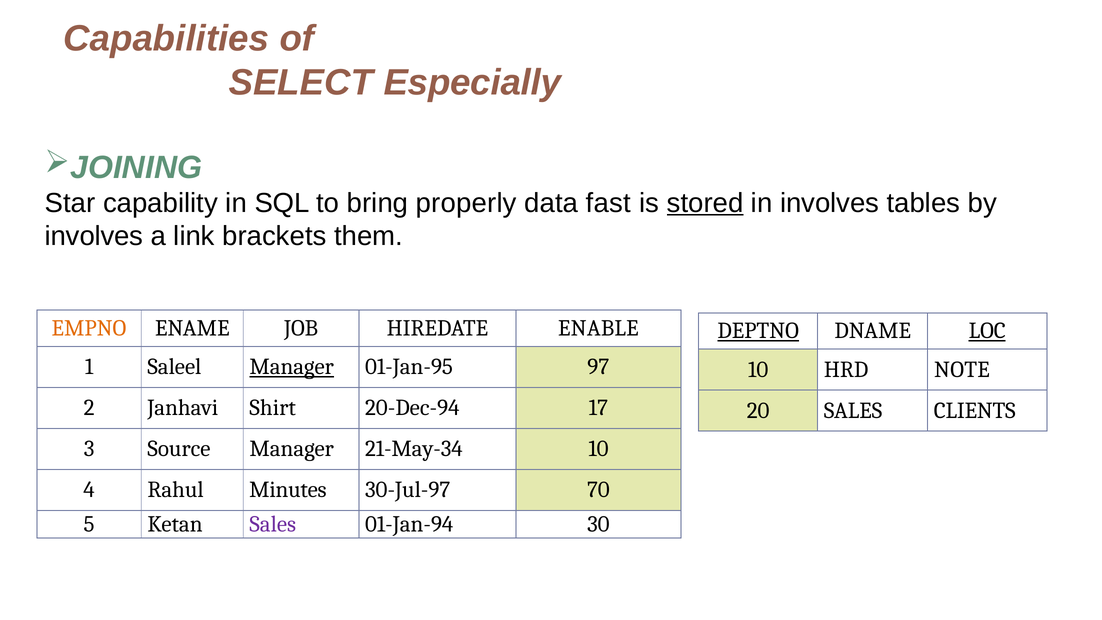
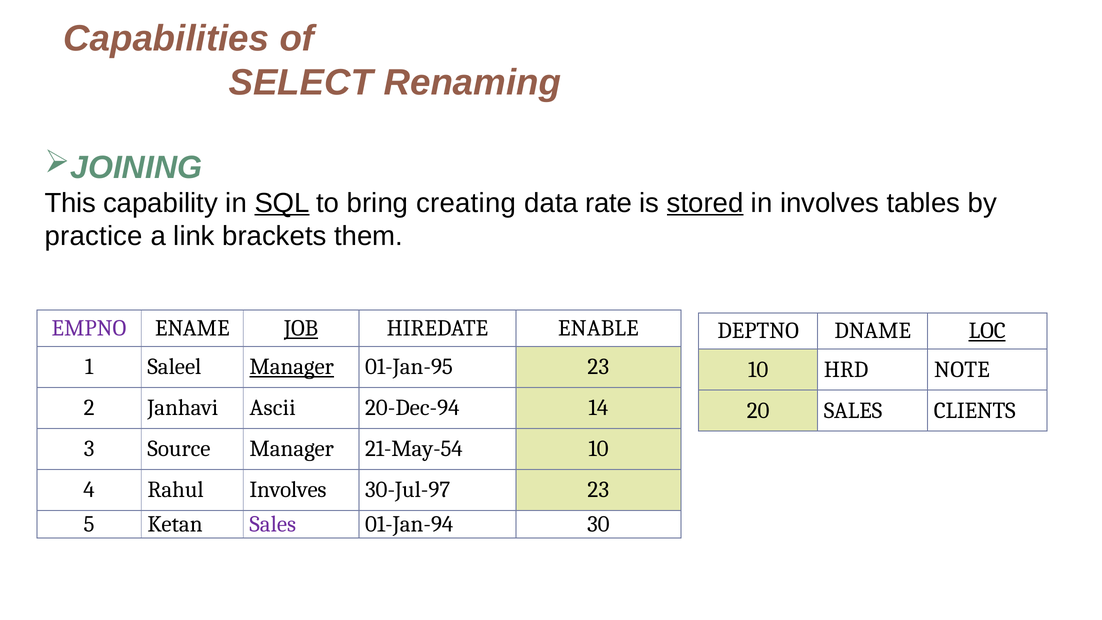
Especially: Especially -> Renaming (472, 83)
Star: Star -> This (70, 203)
SQL underline: none -> present (282, 203)
properly: properly -> creating (466, 203)
fast: fast -> rate (609, 203)
involves: involves -> practice (94, 236)
EMPNO colour: orange -> purple (89, 328)
JOB underline: none -> present (301, 328)
DEPTNO underline: present -> none (758, 331)
01-Jan-95 97: 97 -> 23 (598, 367)
Shirt: Shirt -> Ascii (273, 408)
17: 17 -> 14 (598, 408)
21-May-34: 21-May-34 -> 21-May-54 (414, 449)
Rahul Minutes: Minutes -> Involves (288, 490)
30-Jul-97 70: 70 -> 23 (598, 490)
